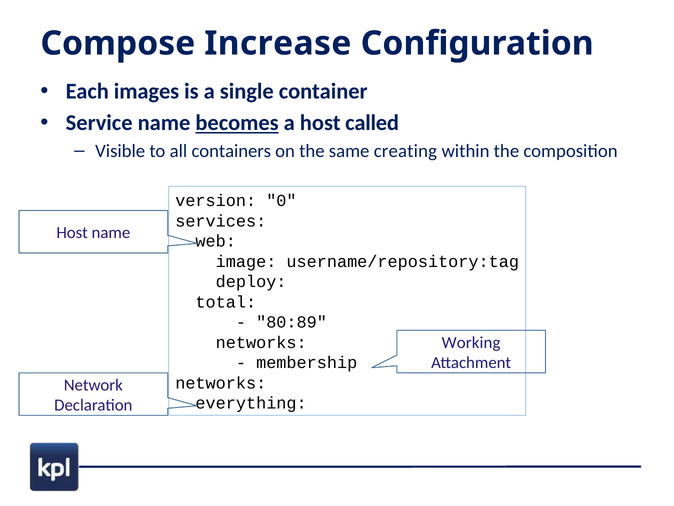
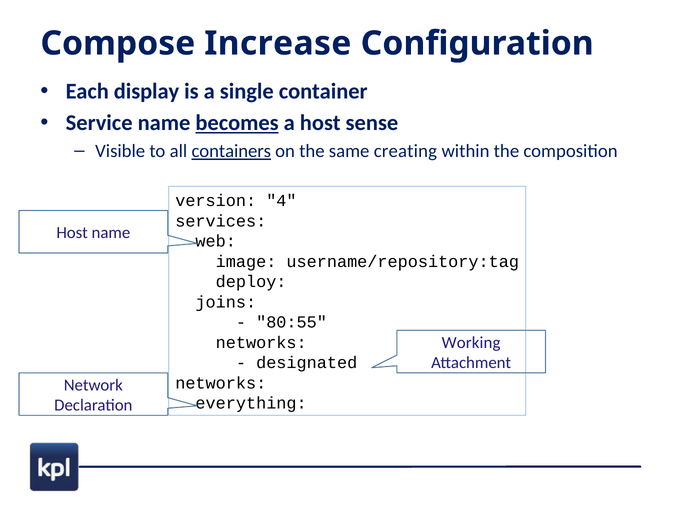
images: images -> display (147, 91)
called: called -> sense (372, 123)
containers underline: none -> present (231, 151)
0: 0 -> 4 (281, 201)
total: total -> joins (226, 302)
80:89: 80:89 -> 80:55 (292, 322)
membership: membership -> designated (307, 362)
